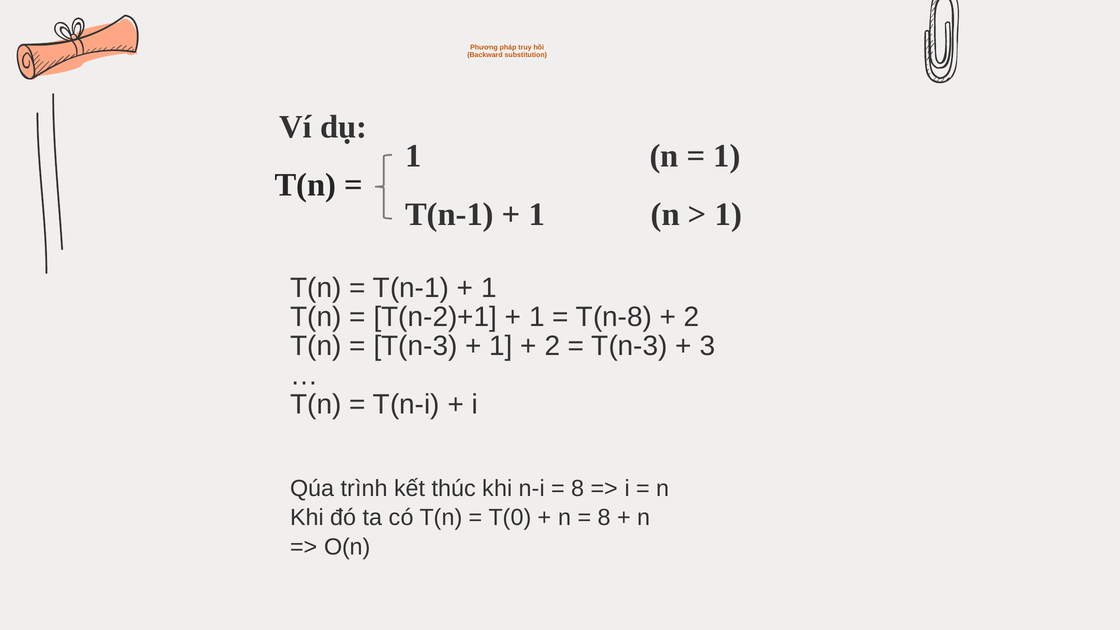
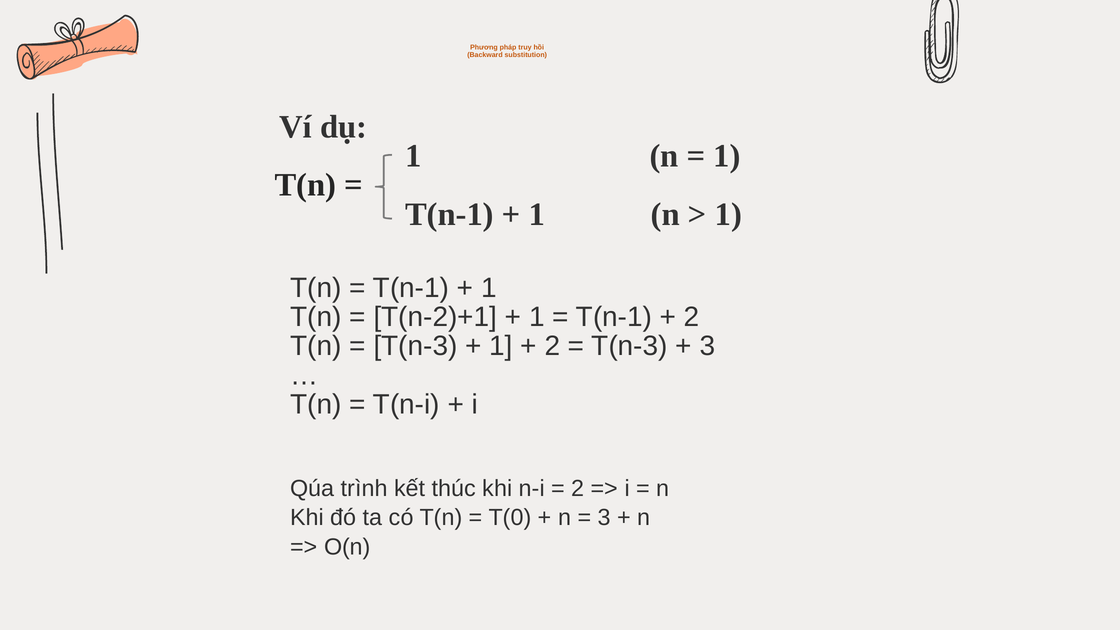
T(n-8: T(n-8 -> T(n-1 (614, 317)
8: 8 -> 2 (578, 489)
8: 8 -> 3 (604, 518)
